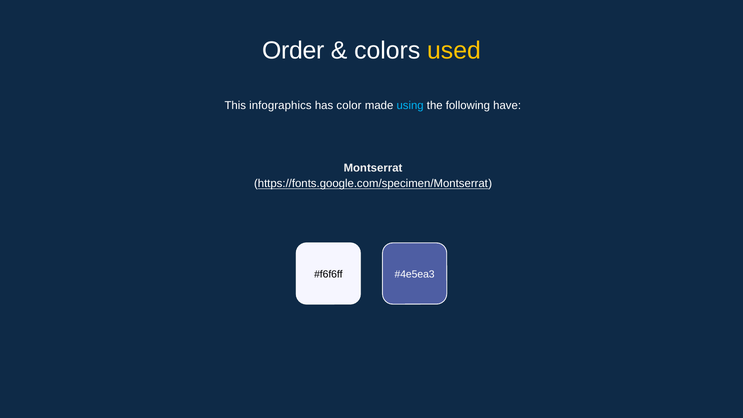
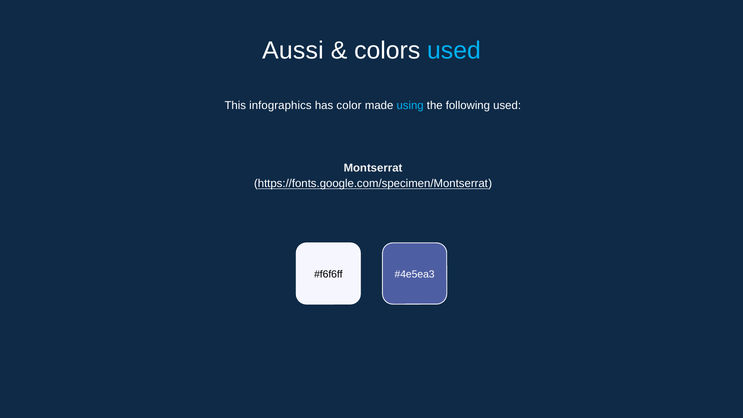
Order: Order -> Aussi (293, 50)
used colour: yellow -> light blue (454, 50)
following have: have -> used (507, 105)
